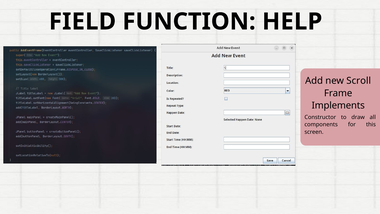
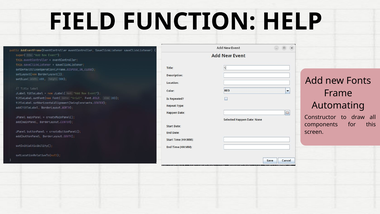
Scroll: Scroll -> Fonts (359, 81)
Implements: Implements -> Automating (338, 105)
